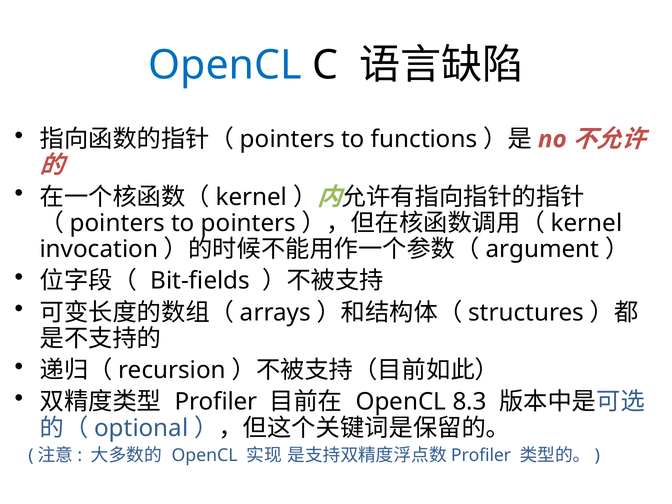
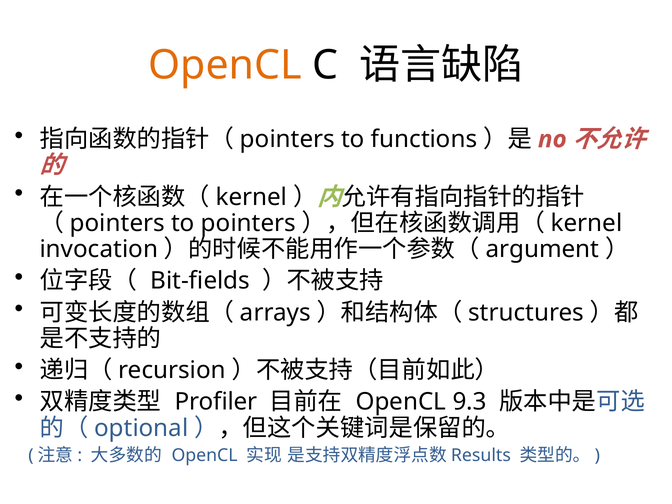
OpenCL colour: blue -> orange (225, 65)
8.3: 8.3 -> 9.3 (470, 402)
Profiler: Profiler -> Results (481, 455)
